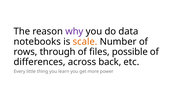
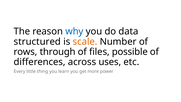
why colour: purple -> blue (74, 31)
notebooks: notebooks -> structured (37, 42)
back: back -> uses (110, 62)
